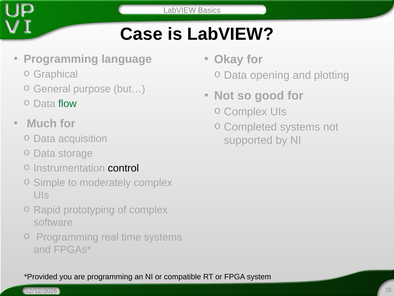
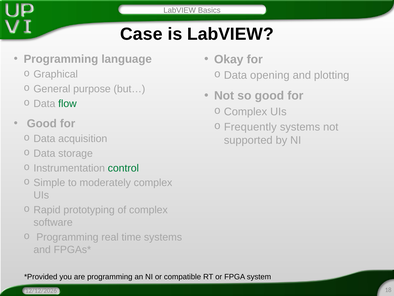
Much: Much -> Good (42, 123)
Completed: Completed -> Frequently (250, 127)
control colour: black -> green (123, 168)
